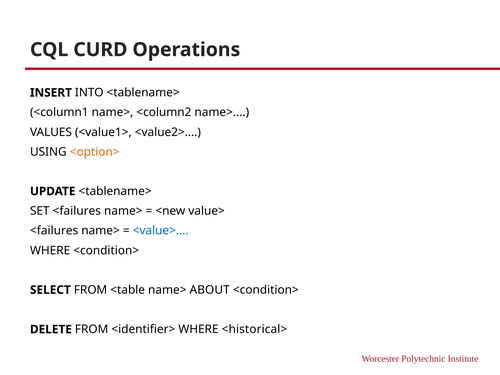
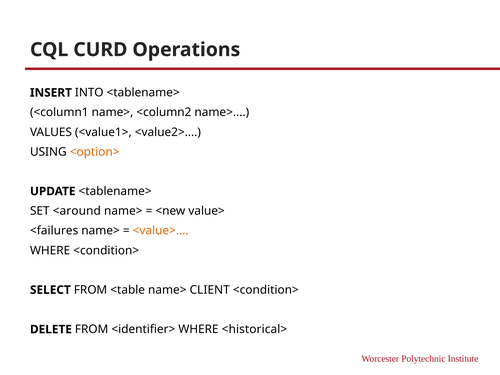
SET <failures: <failures -> <around (77, 211)
<value> colour: blue -> orange (161, 231)
ABOUT: ABOUT -> CLIENT (210, 290)
